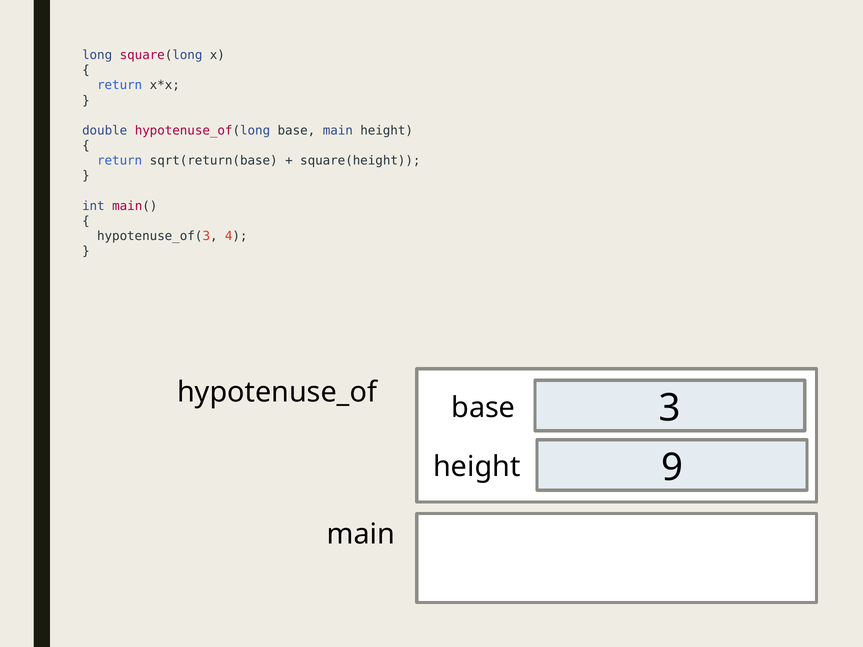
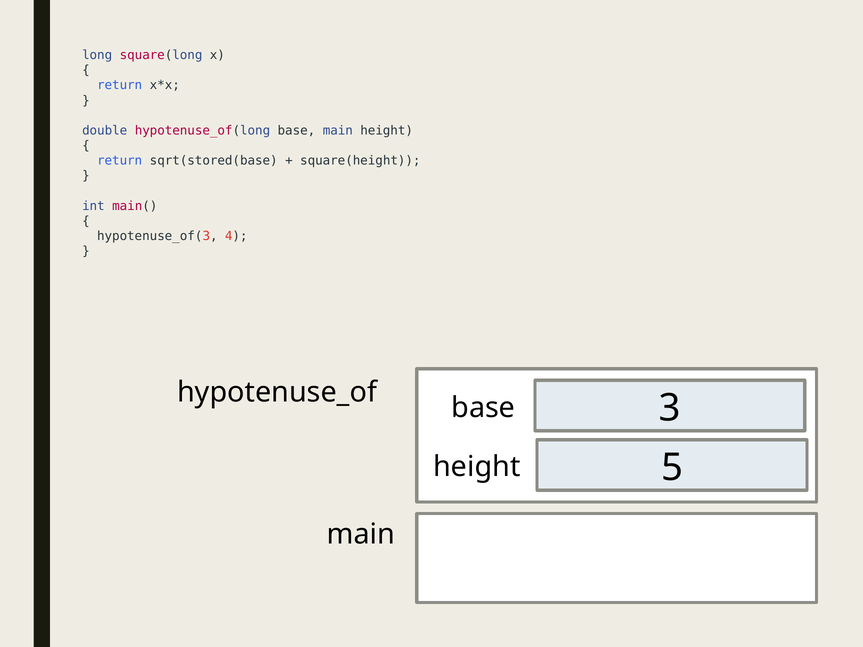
sqrt(return(base: sqrt(return(base -> sqrt(stored(base (214, 161)
9: 9 -> 5 (672, 468)
